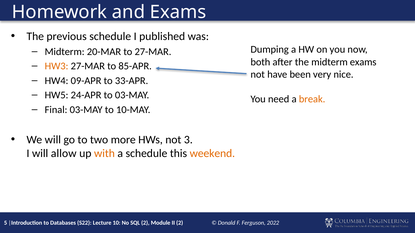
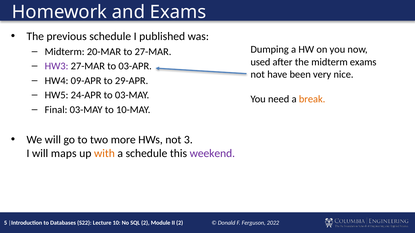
both: both -> used (260, 62)
HW3 colour: orange -> purple (57, 66)
85-APR: 85-APR -> 03-APR (135, 66)
33-APR: 33-APR -> 29-APR (132, 81)
allow: allow -> maps (64, 154)
weekend colour: orange -> purple (212, 154)
